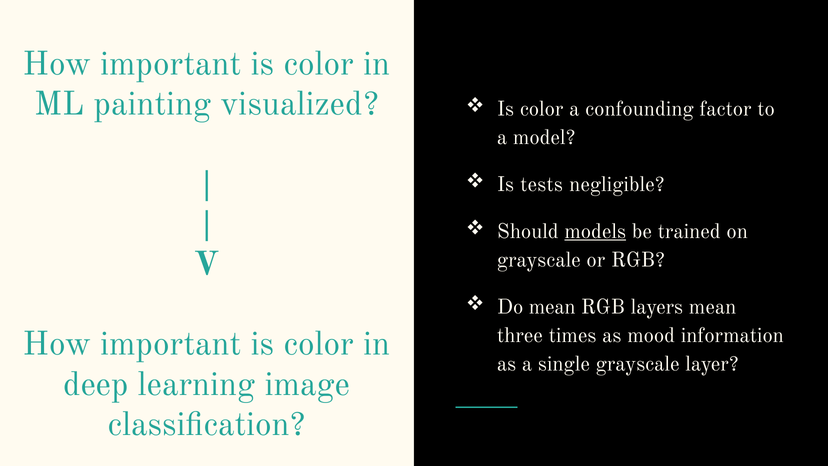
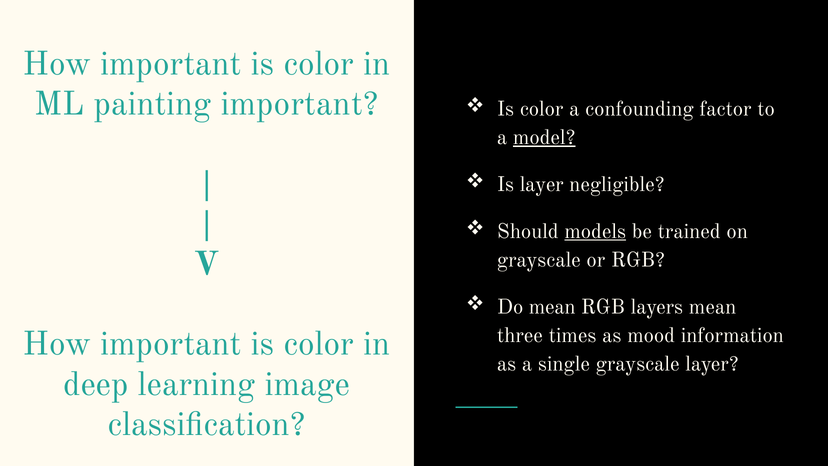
painting visualized: visualized -> important (300, 104)
model underline: none -> present (544, 137)
Is tests: tests -> layer (542, 184)
